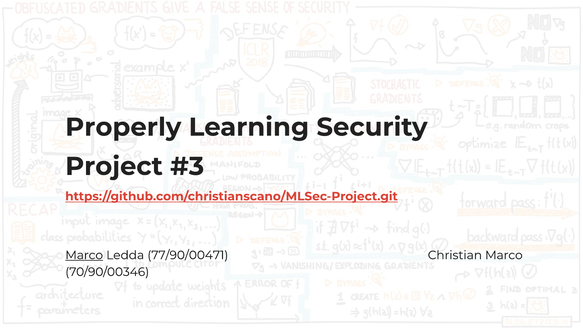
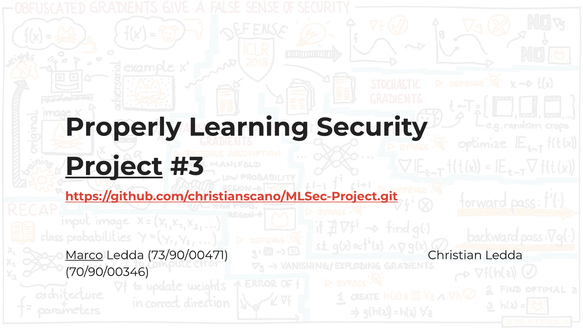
Project underline: none -> present (114, 166)
77/90/00471: 77/90/00471 -> 73/90/00471 (188, 255)
Christian Marco: Marco -> Ledda (504, 255)
